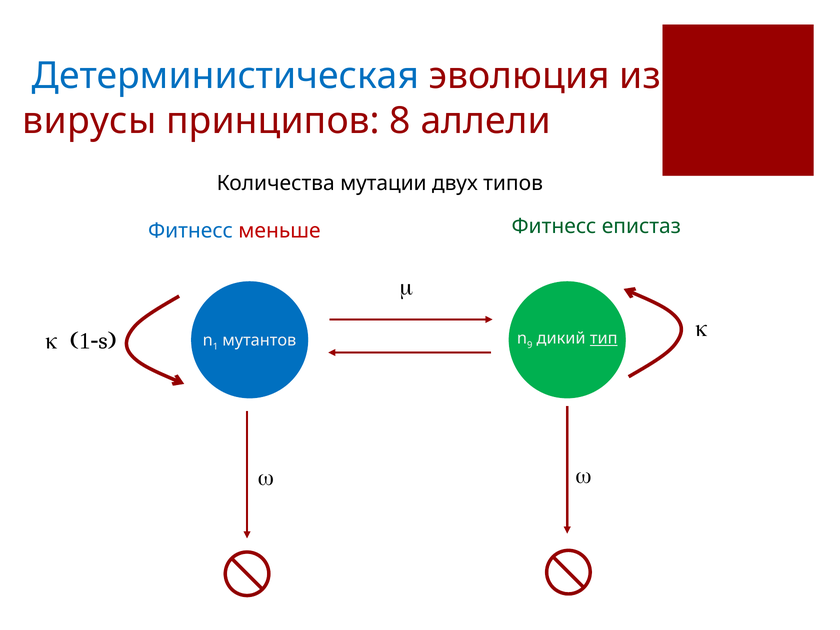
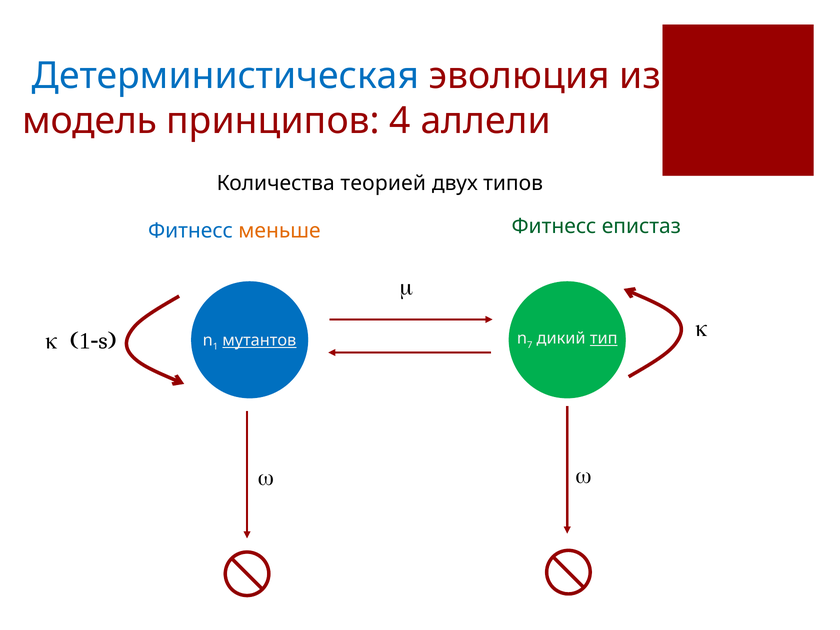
вирусы: вирусы -> модель (90, 121)
8: 8 -> 4 (400, 121)
мутации: мутации -> теорией (383, 183)
меньше colour: red -> orange (279, 231)
мутантов underline: none -> present (259, 340)
9: 9 -> 7 (530, 345)
